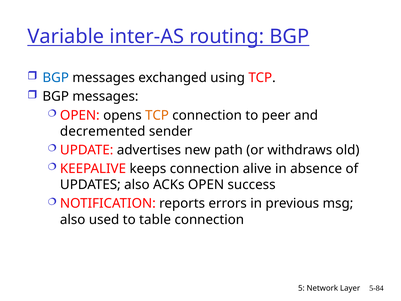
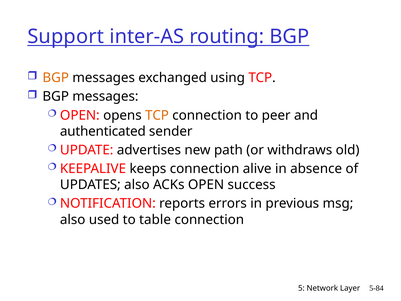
Variable: Variable -> Support (66, 36)
BGP colour: blue -> orange (56, 78)
decremented: decremented -> authenticated (103, 131)
